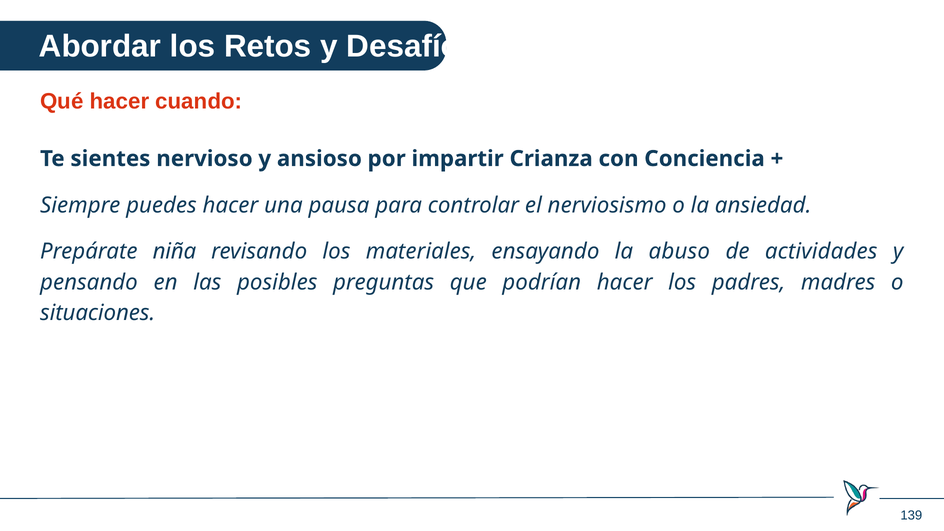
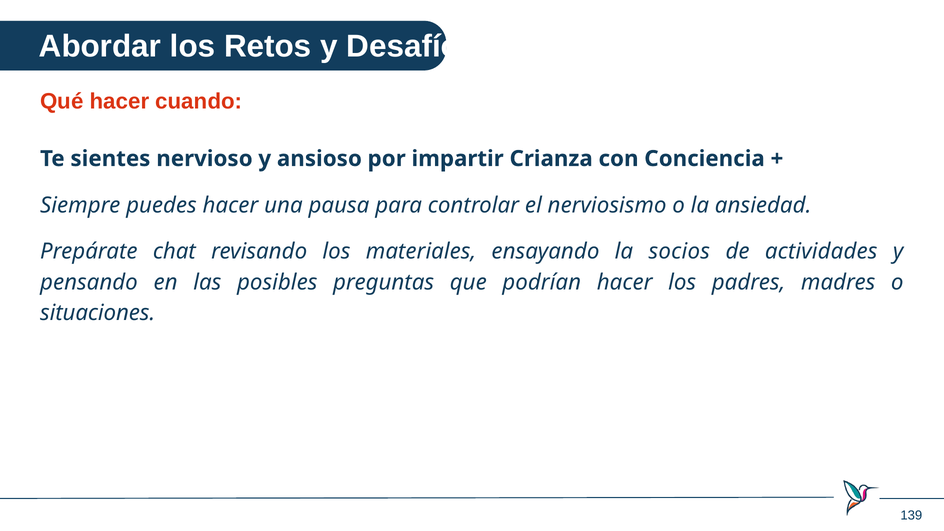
niña: niña -> chat (174, 252)
abuso: abuso -> socios (679, 252)
